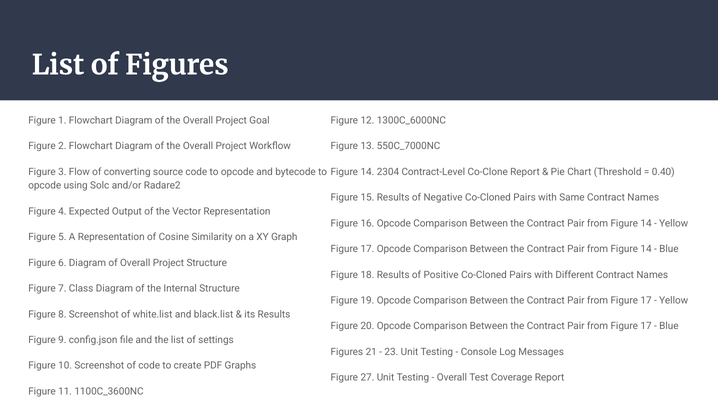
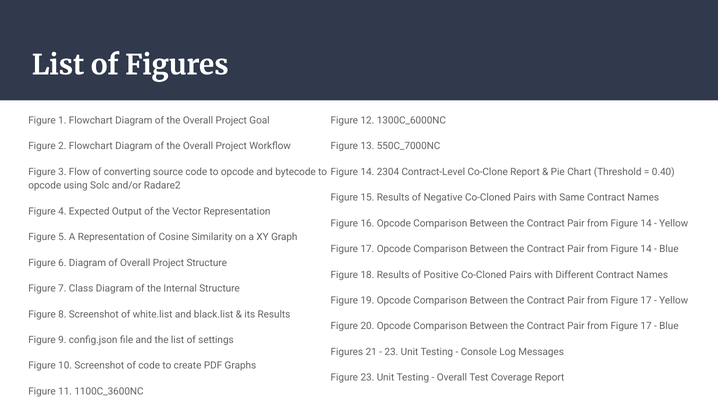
Figure 27: 27 -> 23 (367, 378)
